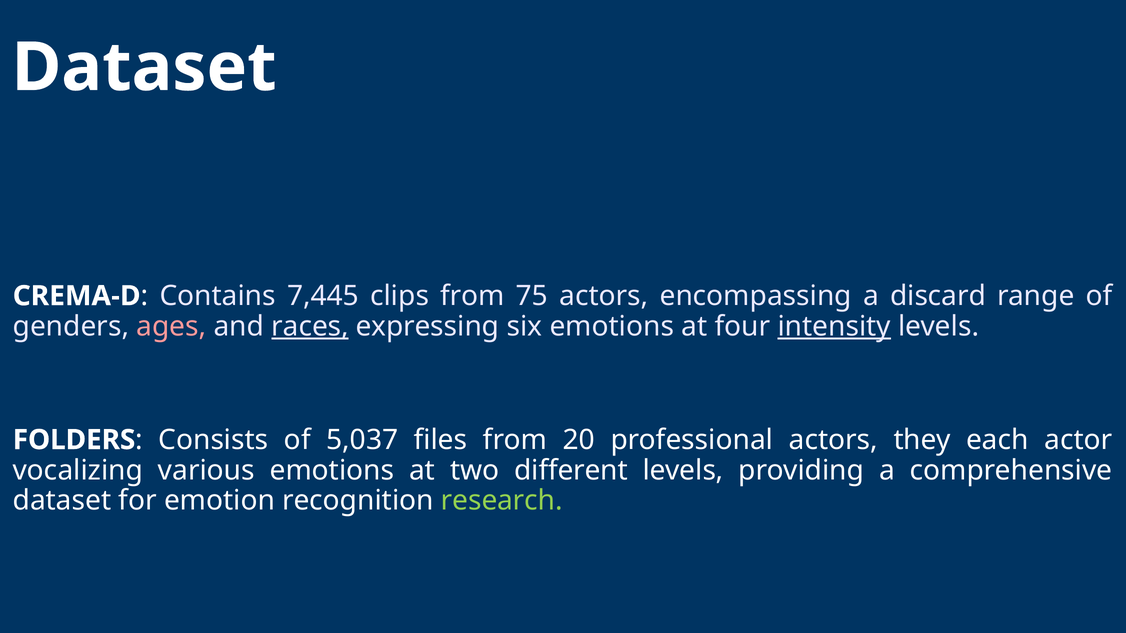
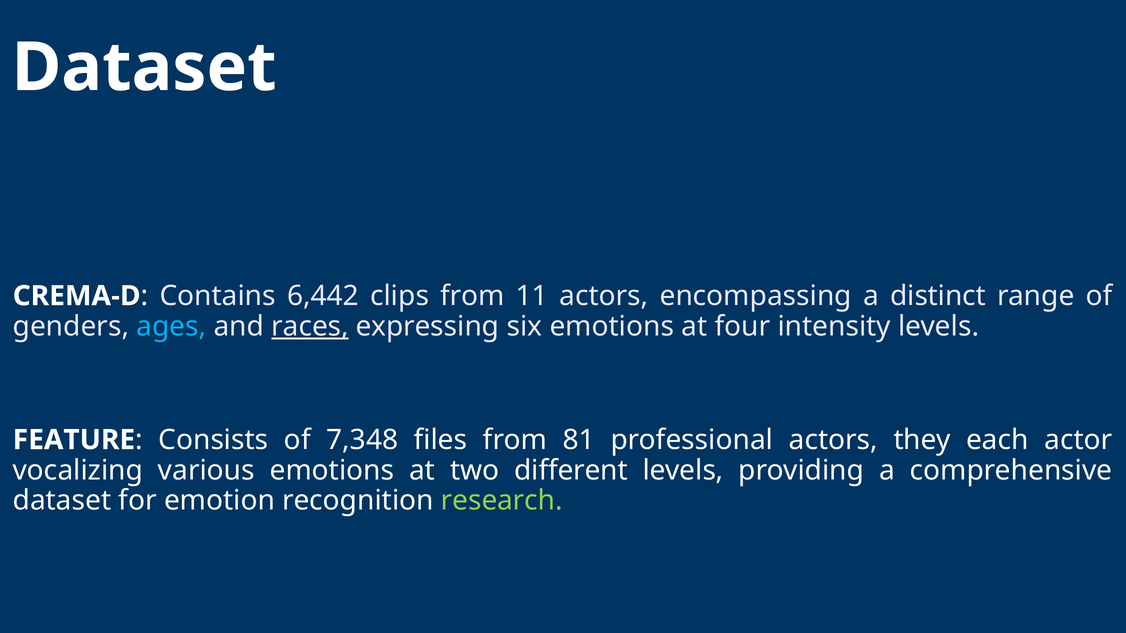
7,445: 7,445 -> 6,442 (323, 296)
75: 75 -> 11 (532, 296)
discard: discard -> distinct (938, 296)
ages colour: pink -> light blue (171, 327)
intensity underline: present -> none (834, 327)
FOLDERS: FOLDERS -> FEATURE (74, 440)
5,037: 5,037 -> 7,348 (362, 440)
20: 20 -> 81 (579, 440)
